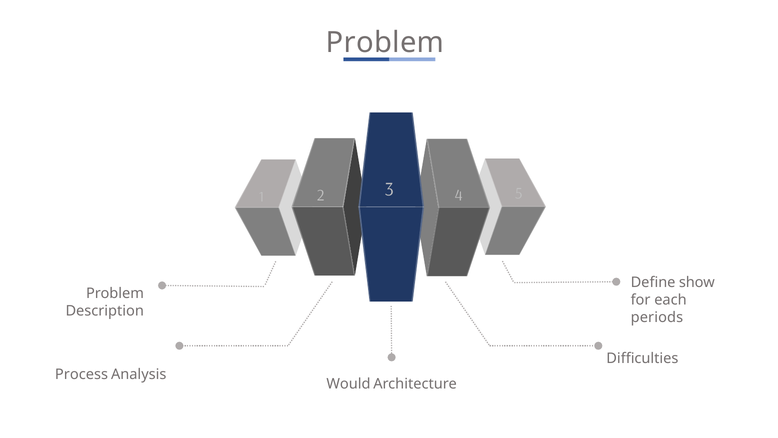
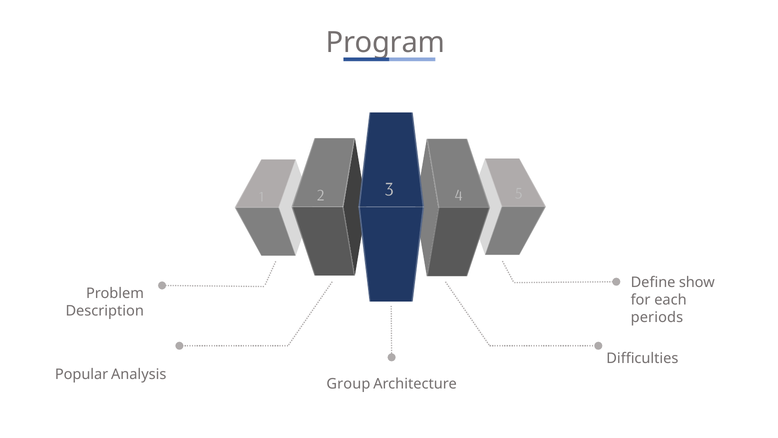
Problem: Problem -> Program (385, 42)
Process: Process -> Popular (82, 374)
Would: Would -> Group (348, 383)
